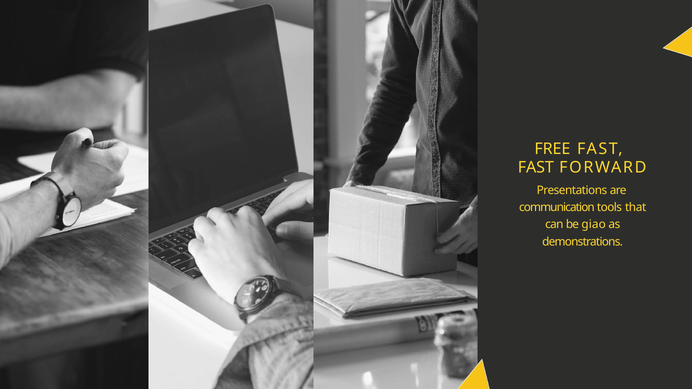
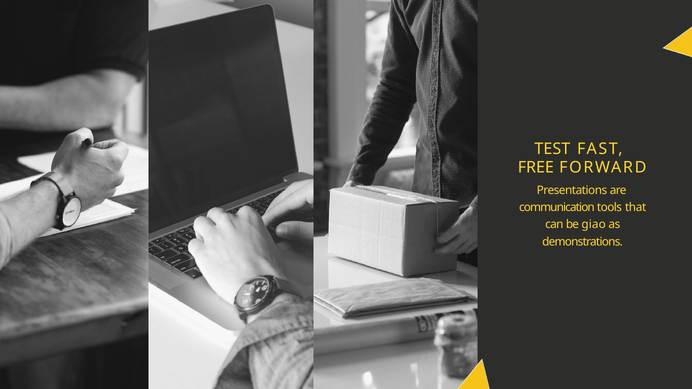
FREE: FREE -> TEST (552, 149)
FAST: FAST -> FREE (536, 168)
